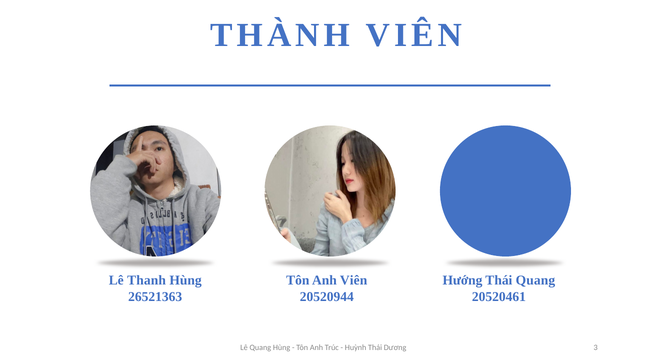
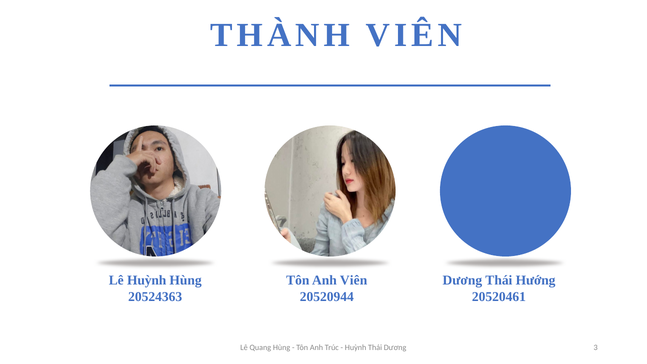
Lê Thanh: Thanh -> Huỳnh (147, 280)
Hướng: Hướng -> Dương (462, 280)
Thái Quang: Quang -> Hướng (536, 280)
26521363: 26521363 -> 20524363 (155, 297)
